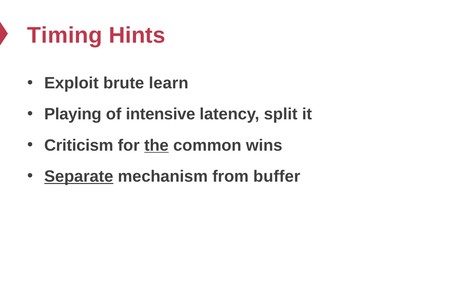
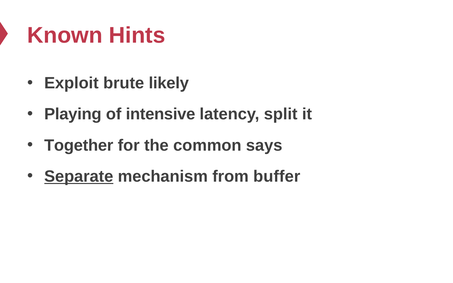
Timing: Timing -> Known (65, 35)
learn: learn -> likely (169, 83)
Criticism: Criticism -> Together (79, 145)
the underline: present -> none (156, 145)
wins: wins -> says (264, 145)
